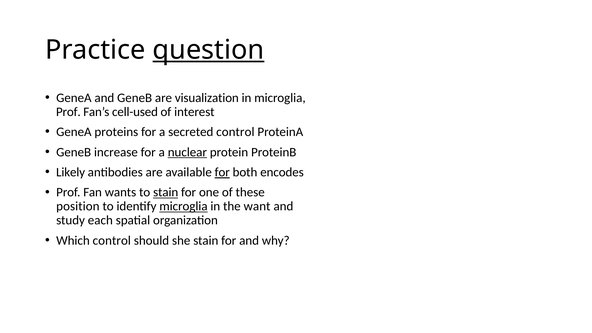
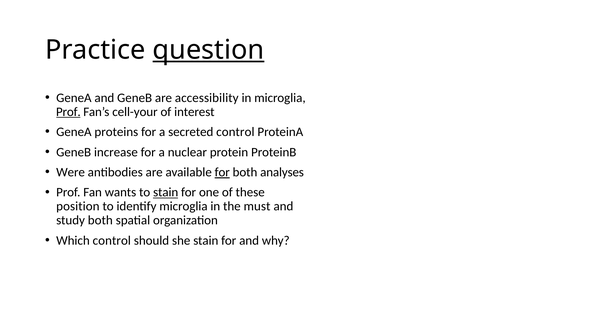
visualization: visualization -> accessibility (207, 98)
Prof underline: none -> present (68, 112)
cell-used: cell-used -> cell-your (135, 112)
nuclear underline: present -> none (187, 152)
Likely: Likely -> Were (71, 172)
encodes: encodes -> analyses (282, 172)
microglia underline: present -> none (183, 206)
want: want -> must (257, 206)
study each: each -> both (100, 220)
